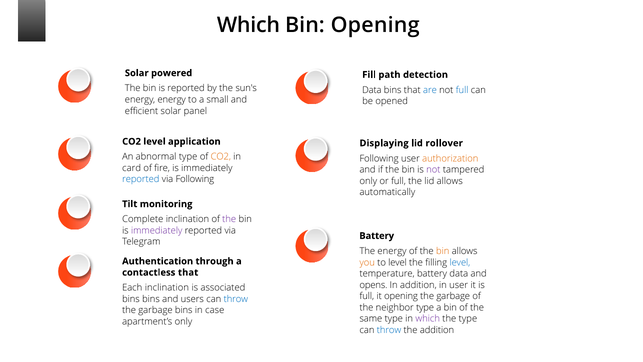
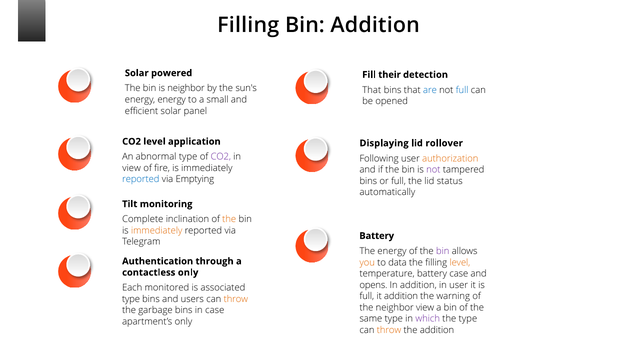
Which: Which -> Filling (248, 25)
Bin Opening: Opening -> Addition (375, 25)
path: path -> their (390, 75)
is reported: reported -> neighbor (186, 88)
Data: Data -> That (372, 90)
CO2 colour: orange -> purple (221, 157)
card: card -> view (132, 168)
via Following: Following -> Emptying (195, 179)
only: only -> bins (368, 181)
lid allows: allows -> status (450, 181)
the colour: purple -> orange (229, 219)
immediately colour: purple -> orange (157, 230)
bin colour: orange -> purple (443, 251)
to level: level -> data (397, 262)
level colour: blue -> orange (460, 262)
contactless that: that -> only (188, 272)
battery data: data -> case (459, 273)
Each inclination: inclination -> monitored (167, 288)
it opening: opening -> addition (401, 296)
garbage: garbage -> warning (453, 296)
bins: bins -> type (131, 299)
throw colour: blue -> orange (236, 299)
neighbor type: type -> view (425, 307)
throw colour: blue -> orange (389, 330)
